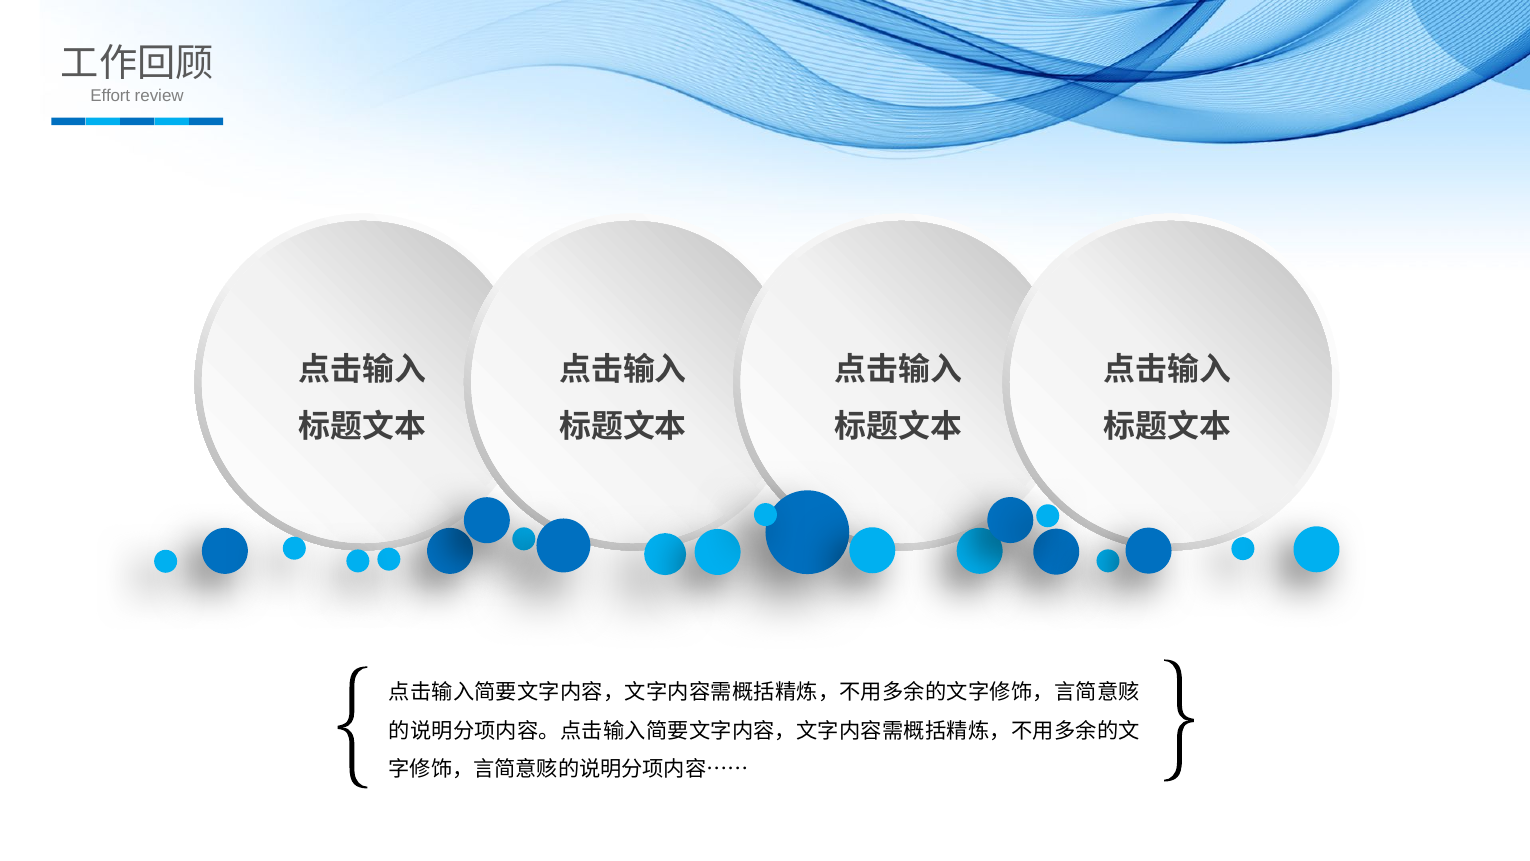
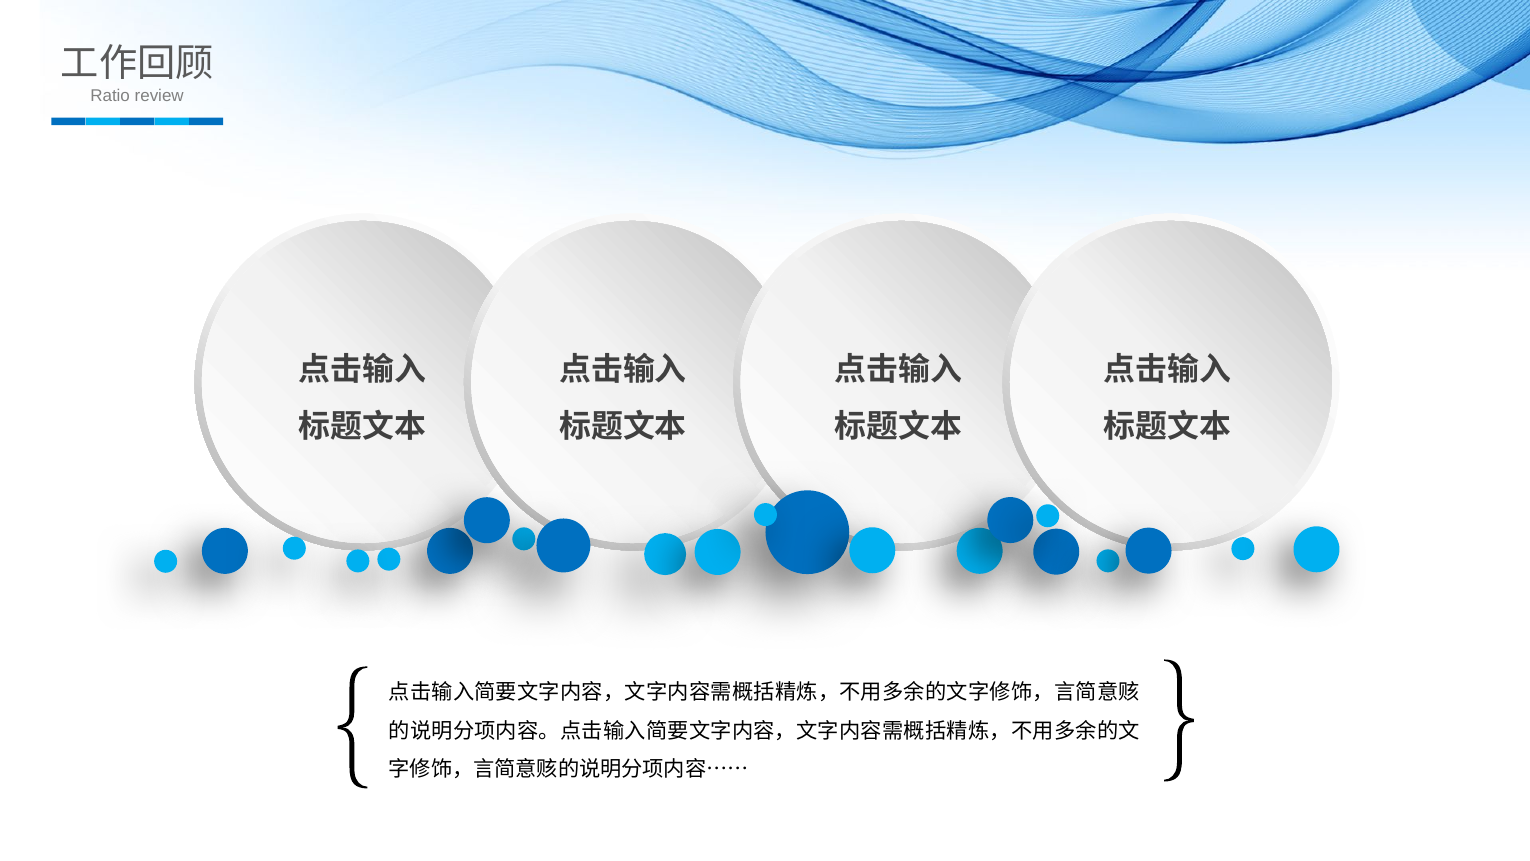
Effort: Effort -> Ratio (110, 96)
